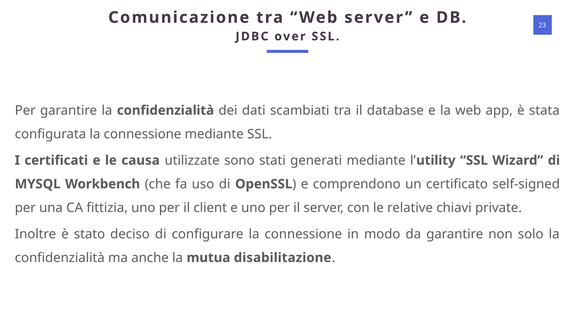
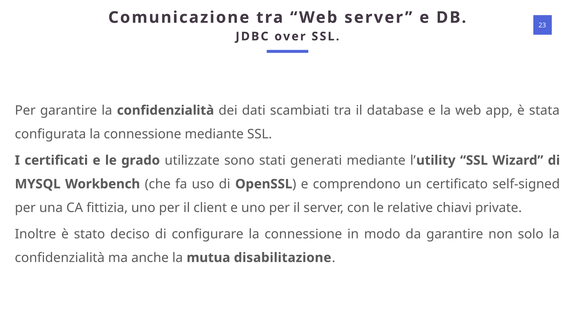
causa: causa -> grado (141, 161)
